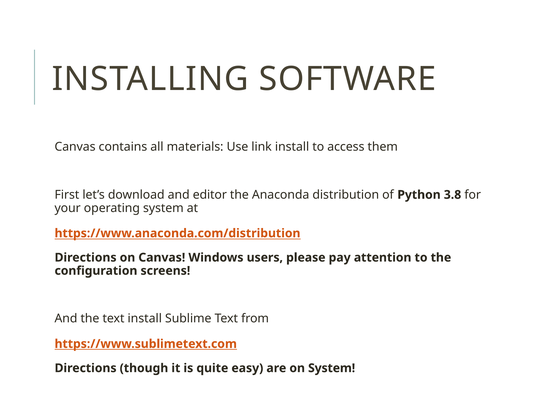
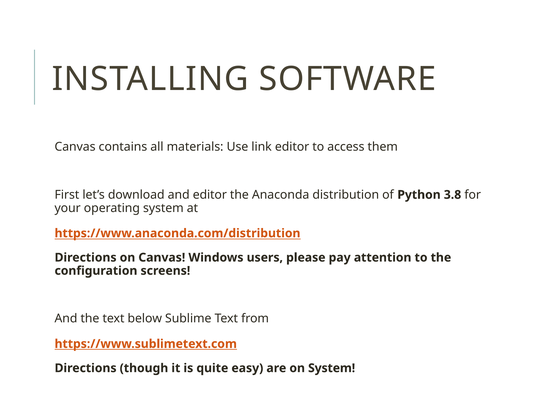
link install: install -> editor (292, 147)
text install: install -> below (145, 319)
